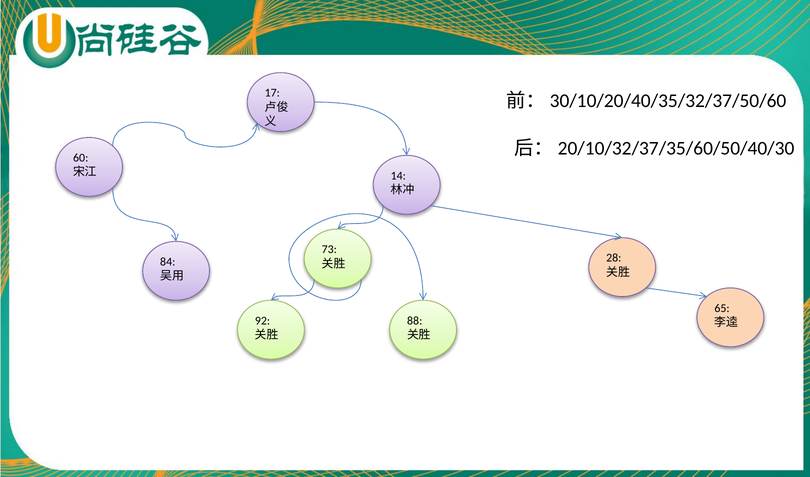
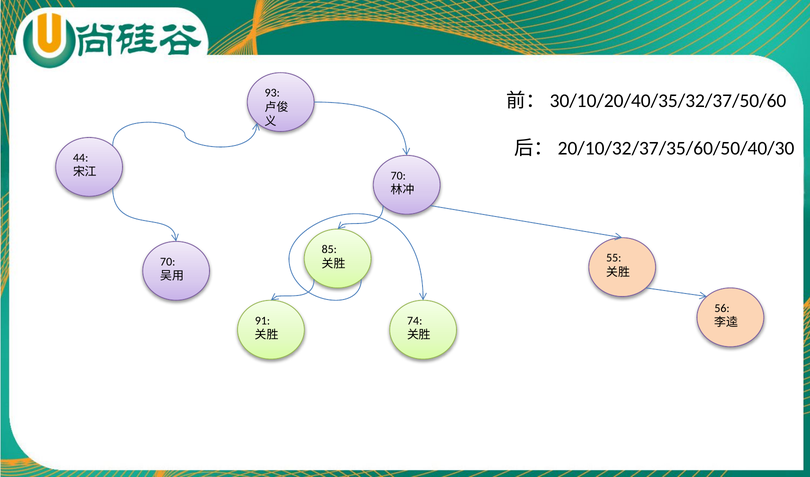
17: 17 -> 93 (272, 93)
60: 60 -> 44 (81, 158)
14: 14 -> 70 (398, 176)
73: 73 -> 85 (329, 249)
28: 28 -> 55 (614, 258)
84: 84 -> 70 (168, 262)
65: 65 -> 56 (722, 308)
92: 92 -> 91 (263, 321)
88: 88 -> 74 (415, 321)
